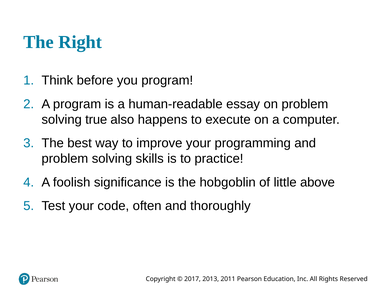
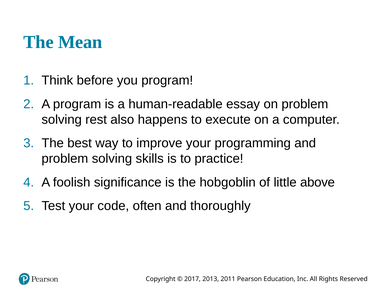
Right: Right -> Mean (80, 42)
true: true -> rest (96, 120)
